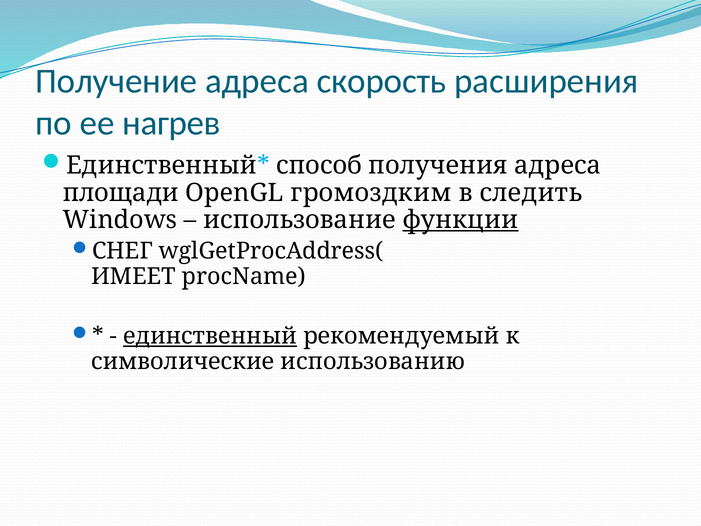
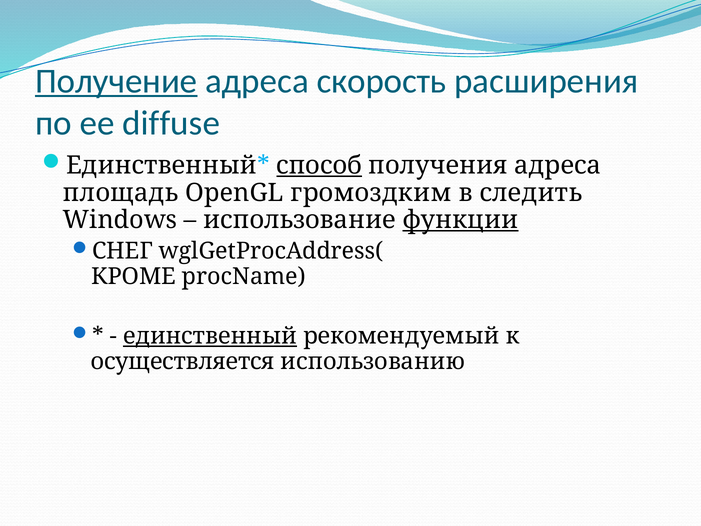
Получение underline: none -> present (116, 81)
нагрев: нагрев -> diffuse (171, 123)
способ underline: none -> present (319, 165)
площади: площади -> площадь (121, 193)
ИМЕЕТ: ИМЕЕТ -> КРОМЕ (134, 276)
символические: символические -> осуществляется (183, 361)
